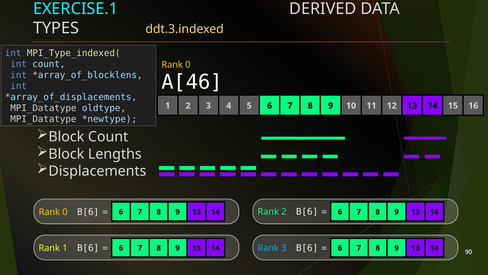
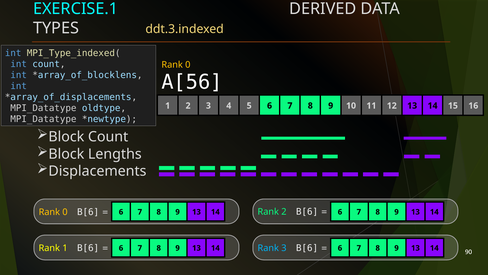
A[46: A[46 -> A[56 (192, 82)
